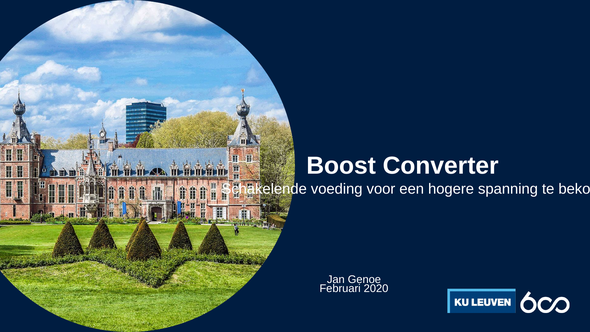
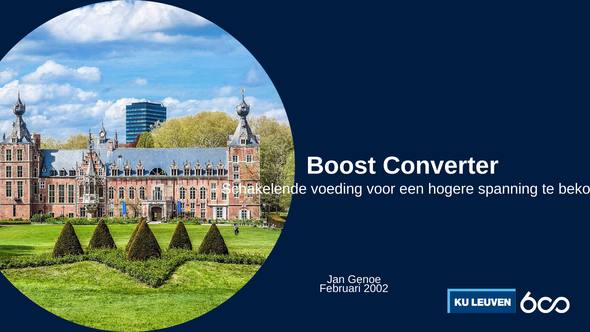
2020: 2020 -> 2002 (376, 288)
